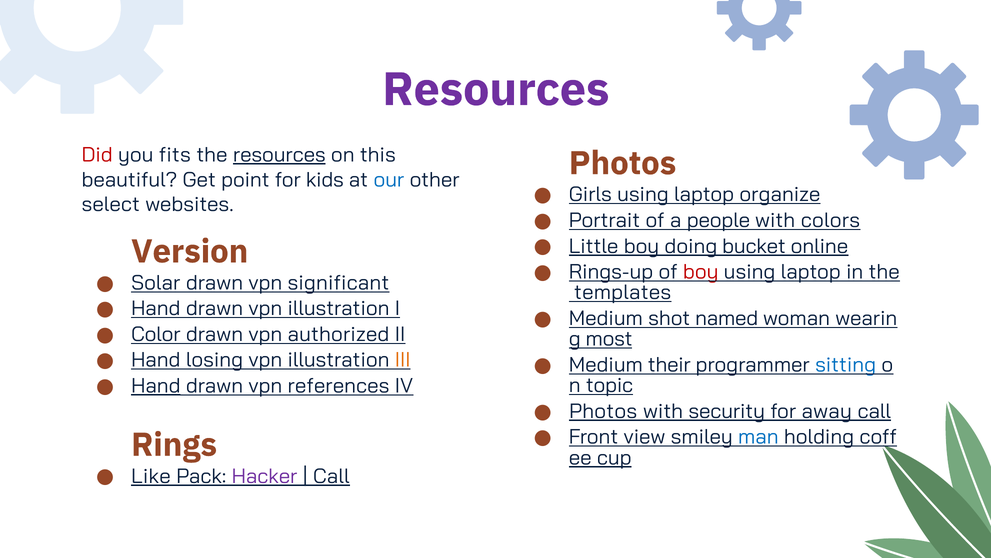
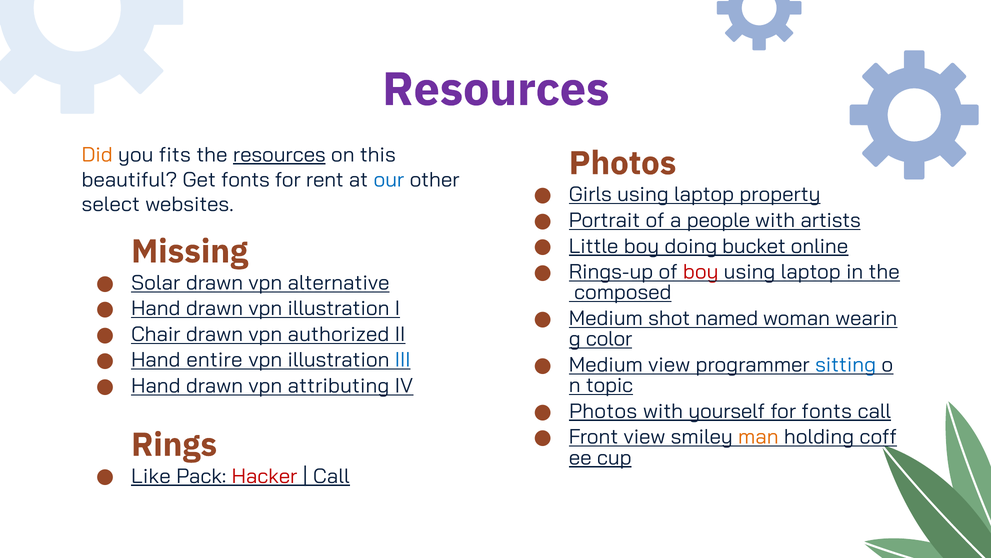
Did colour: red -> orange (97, 155)
Get point: point -> fonts (245, 180)
kids: kids -> rent (325, 180)
organize: organize -> property (780, 194)
colors: colors -> artists (831, 220)
Version: Version -> Missing (190, 251)
significant: significant -> alternative (339, 283)
templates: templates -> composed (623, 292)
Color: Color -> Chair (156, 334)
most: most -> color (609, 339)
losing: losing -> entire (214, 360)
III colour: orange -> blue (403, 360)
Medium their: their -> view (669, 365)
Hand underline: present -> none (156, 386)
references: references -> attributing (338, 386)
security: security -> yourself (727, 411)
for away: away -> fonts (827, 411)
man colour: blue -> orange (758, 437)
Hacker colour: purple -> red (265, 476)
